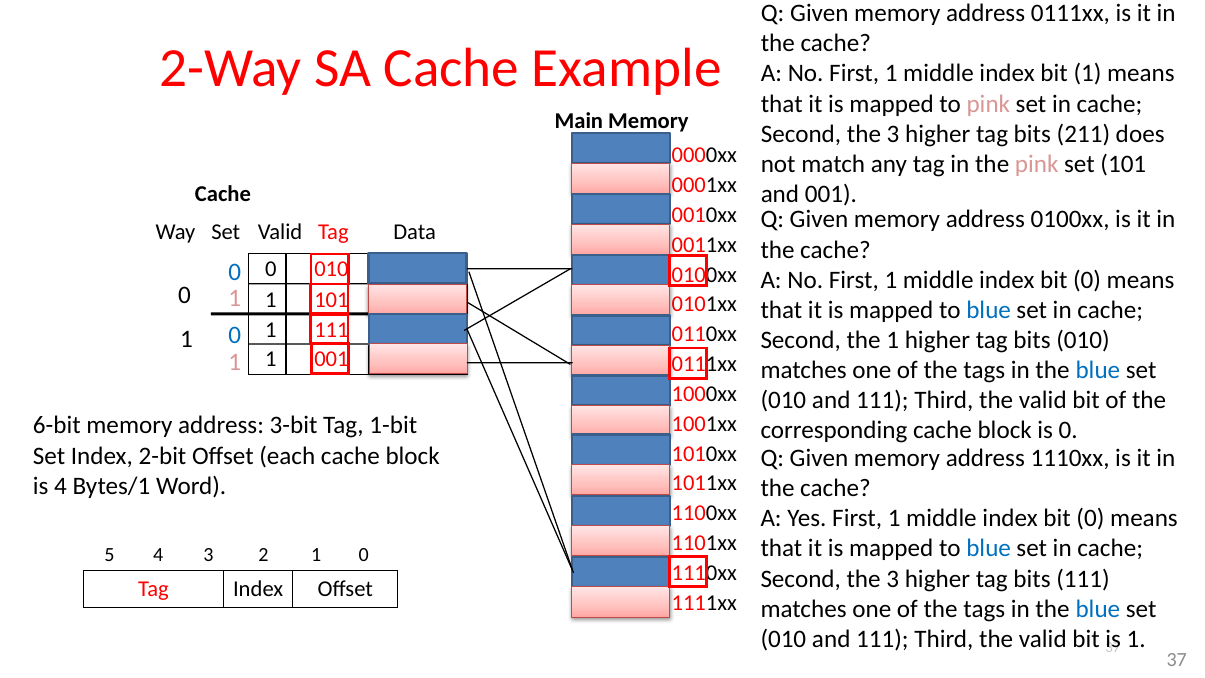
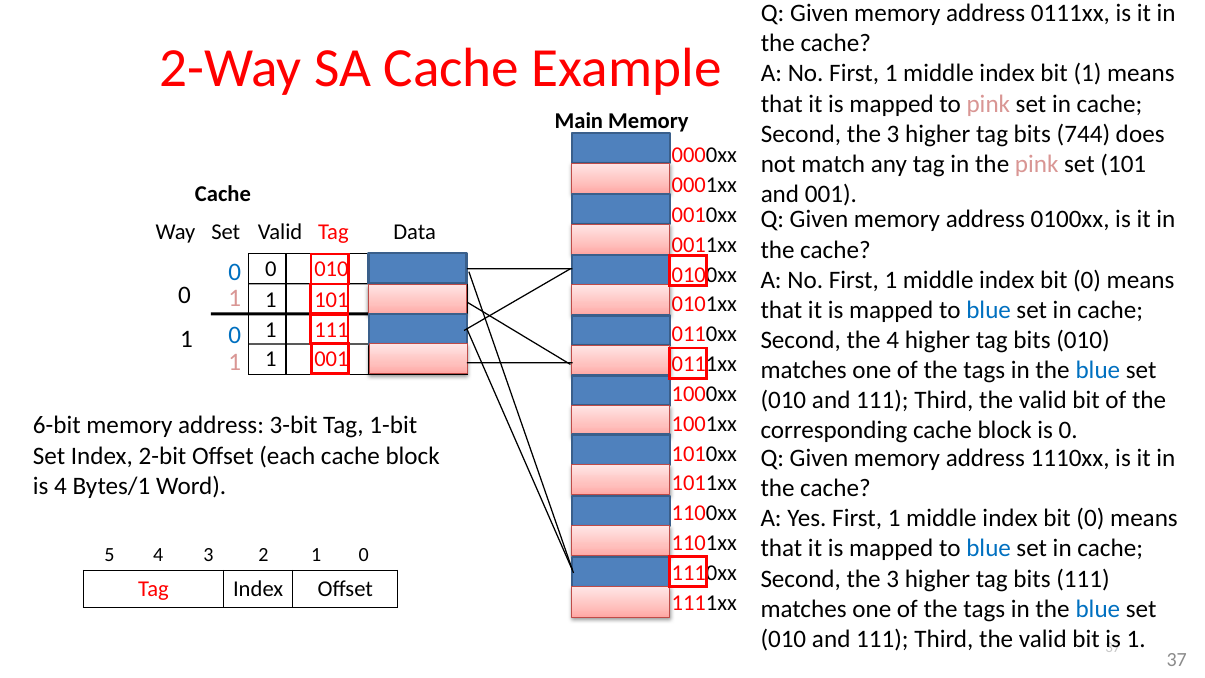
211: 211 -> 744 (1083, 134)
the 1: 1 -> 4 (893, 340)
